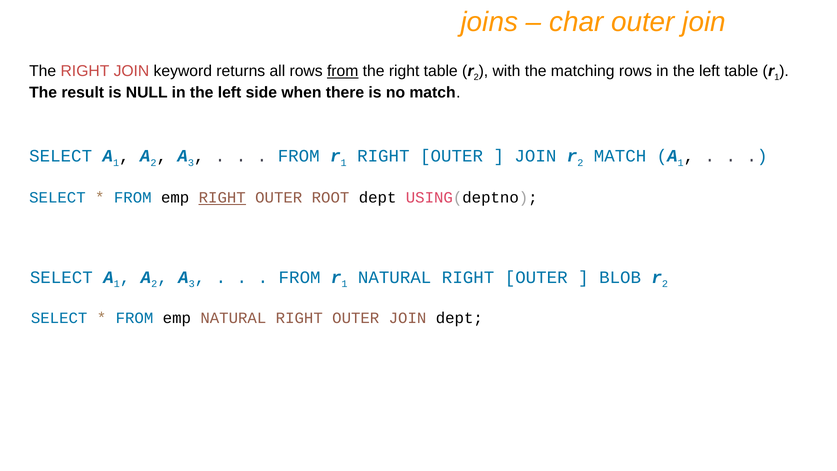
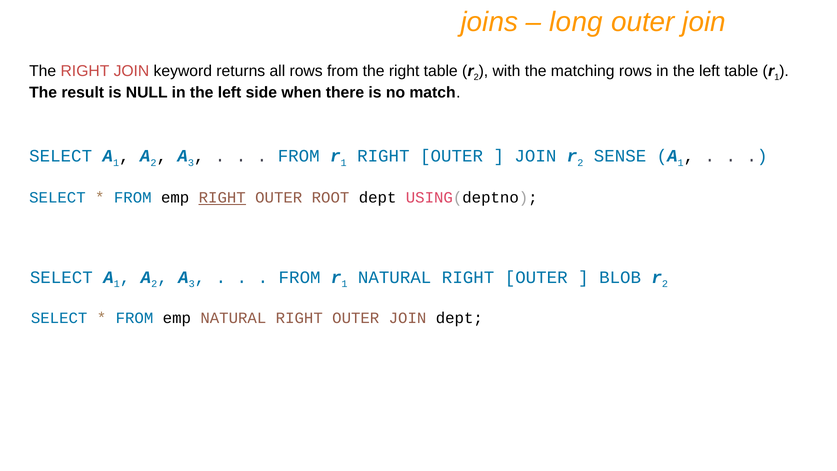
char: char -> long (576, 22)
from underline: present -> none (343, 71)
MATCH: MATCH -> SENSE (620, 156)
